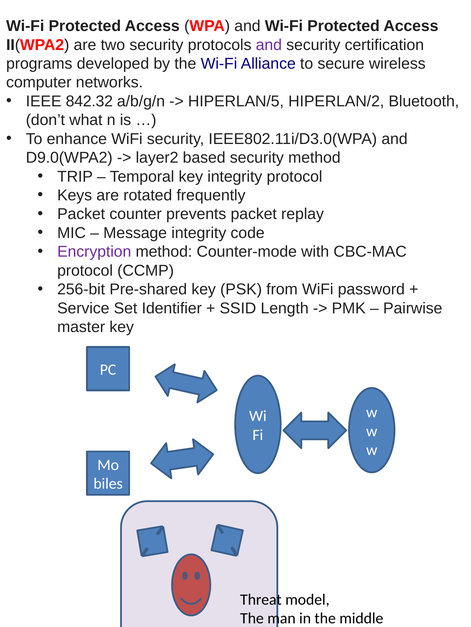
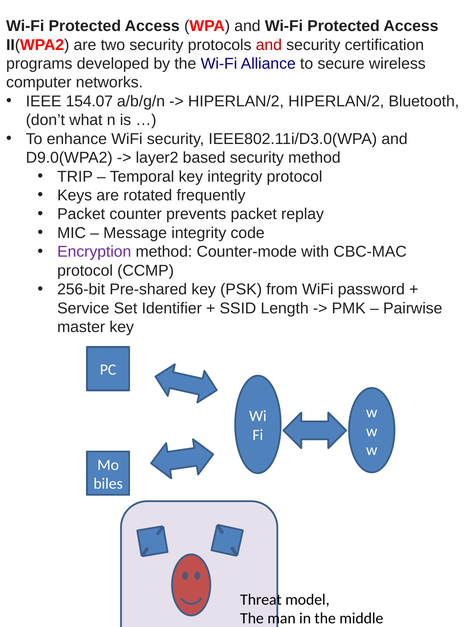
and colour: purple -> red (269, 45)
842.32: 842.32 -> 154.07 (89, 101)
HIPERLAN/5: HIPERLAN/5 -> HIPERLAN/2 (236, 101)
